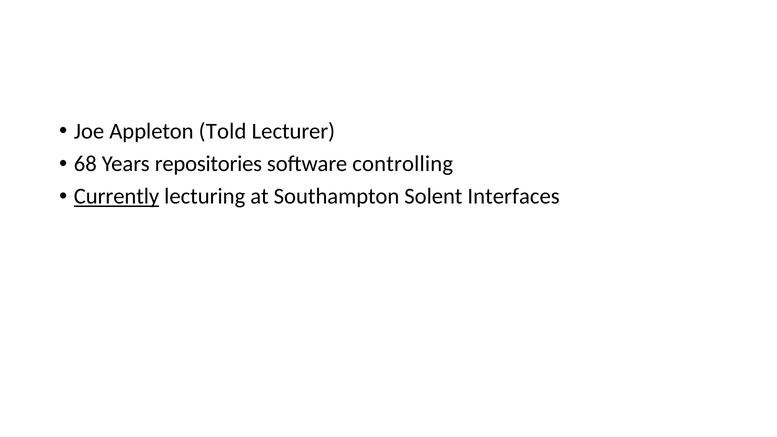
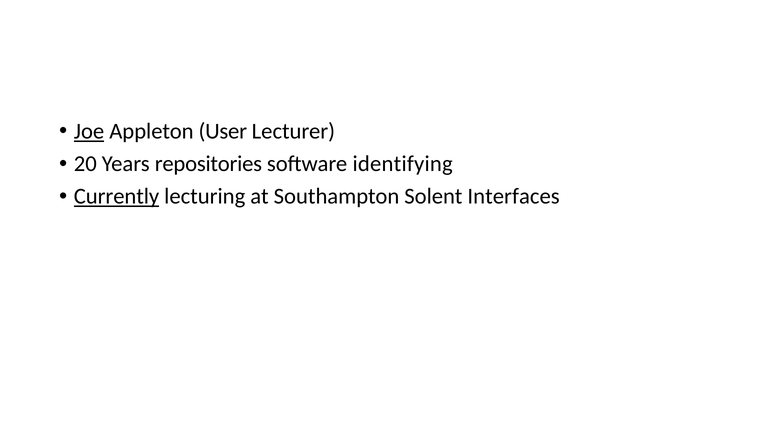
Joe underline: none -> present (89, 131)
Told: Told -> User (223, 131)
68: 68 -> 20 (85, 164)
controlling: controlling -> identifying (403, 164)
